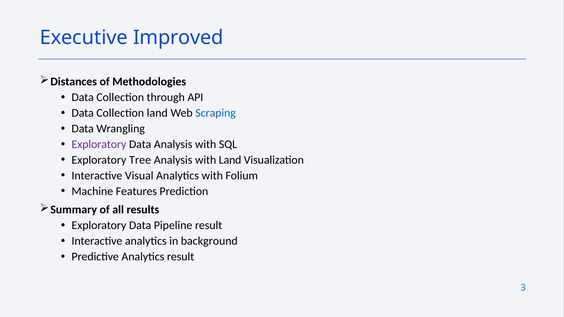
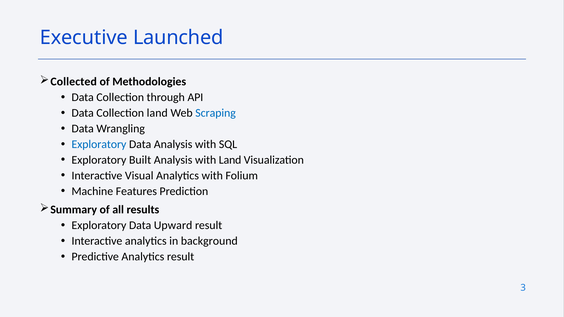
Improved: Improved -> Launched (178, 38)
Distances: Distances -> Collected (74, 82)
Exploratory colour: purple -> blue (99, 144)
Tree: Tree -> Built (140, 160)
Pipeline: Pipeline -> Upward (173, 226)
